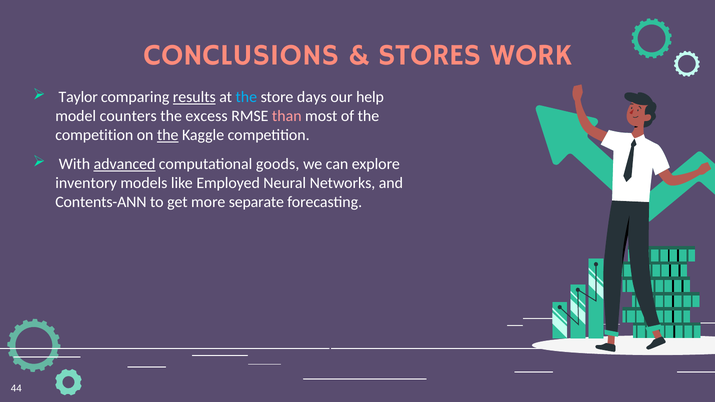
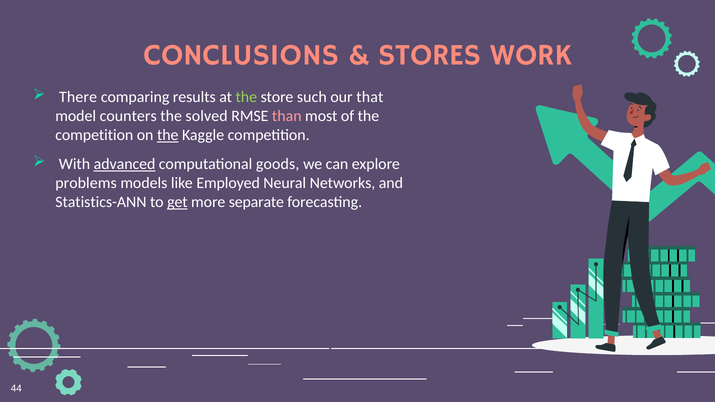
Taylor: Taylor -> There (78, 97)
results underline: present -> none (194, 97)
the colour: light blue -> light green (246, 97)
days: days -> such (312, 97)
help: help -> that (370, 97)
excess: excess -> solved (207, 116)
inventory: inventory -> problems (86, 183)
Contents-ANN: Contents-ANN -> Statistics-ANN (101, 202)
get underline: none -> present (177, 202)
